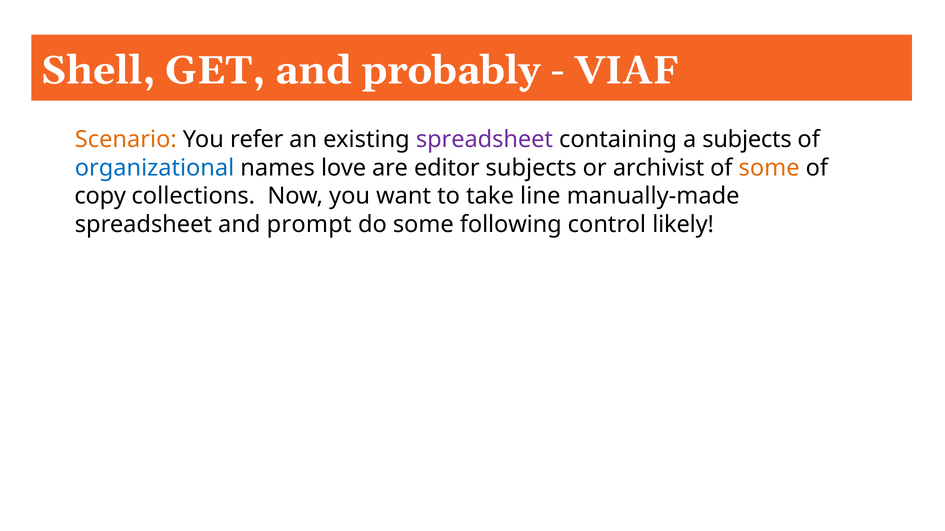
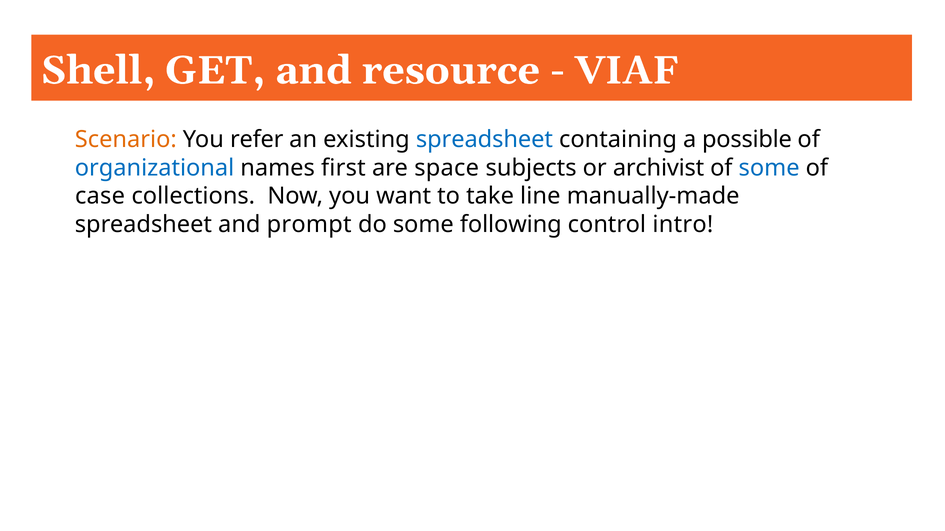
probably: probably -> resource (451, 70)
spreadsheet colour: purple -> blue (484, 140)
a subjects: subjects -> possible (747, 140)
love: love -> first (343, 168)
editor: editor -> space (447, 168)
some colour: orange -> blue (769, 168)
copy: copy -> case (100, 196)
likely: likely -> intro (683, 225)
